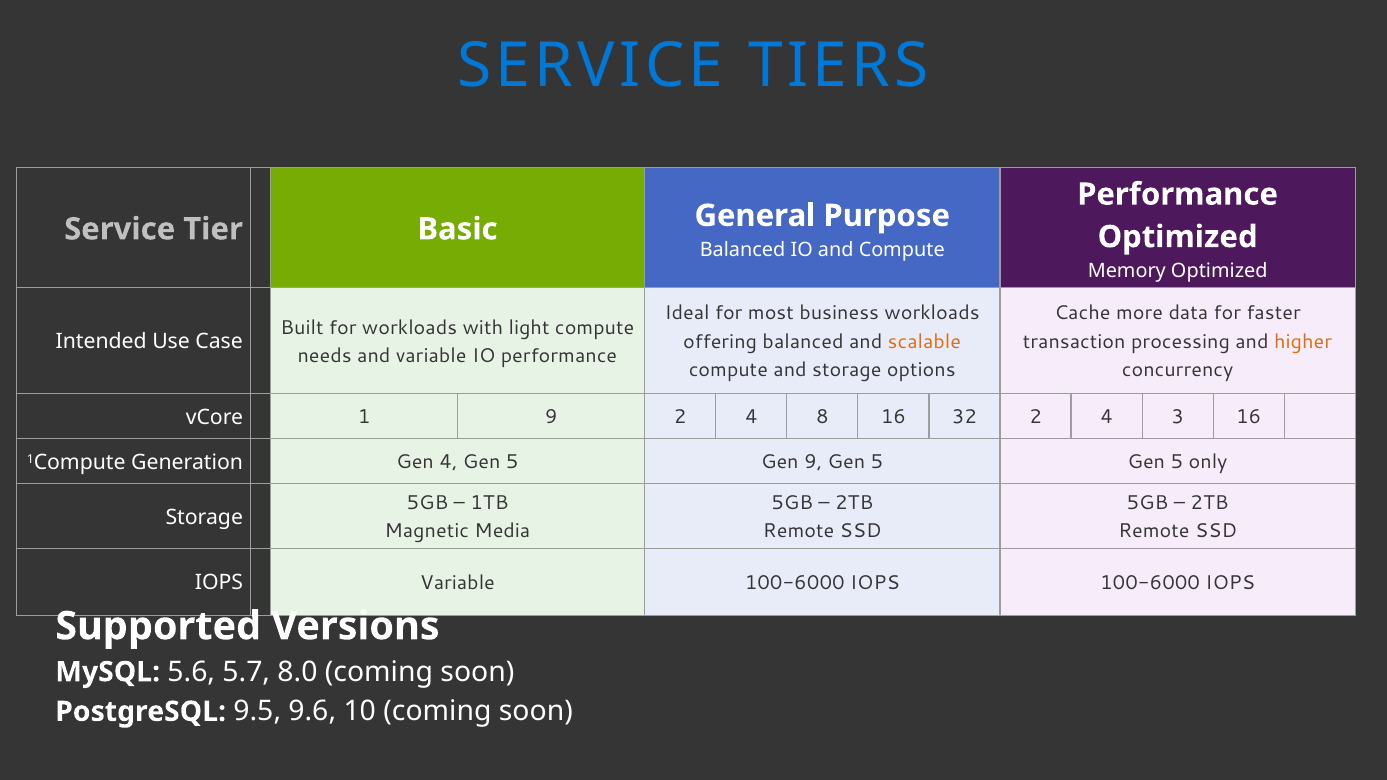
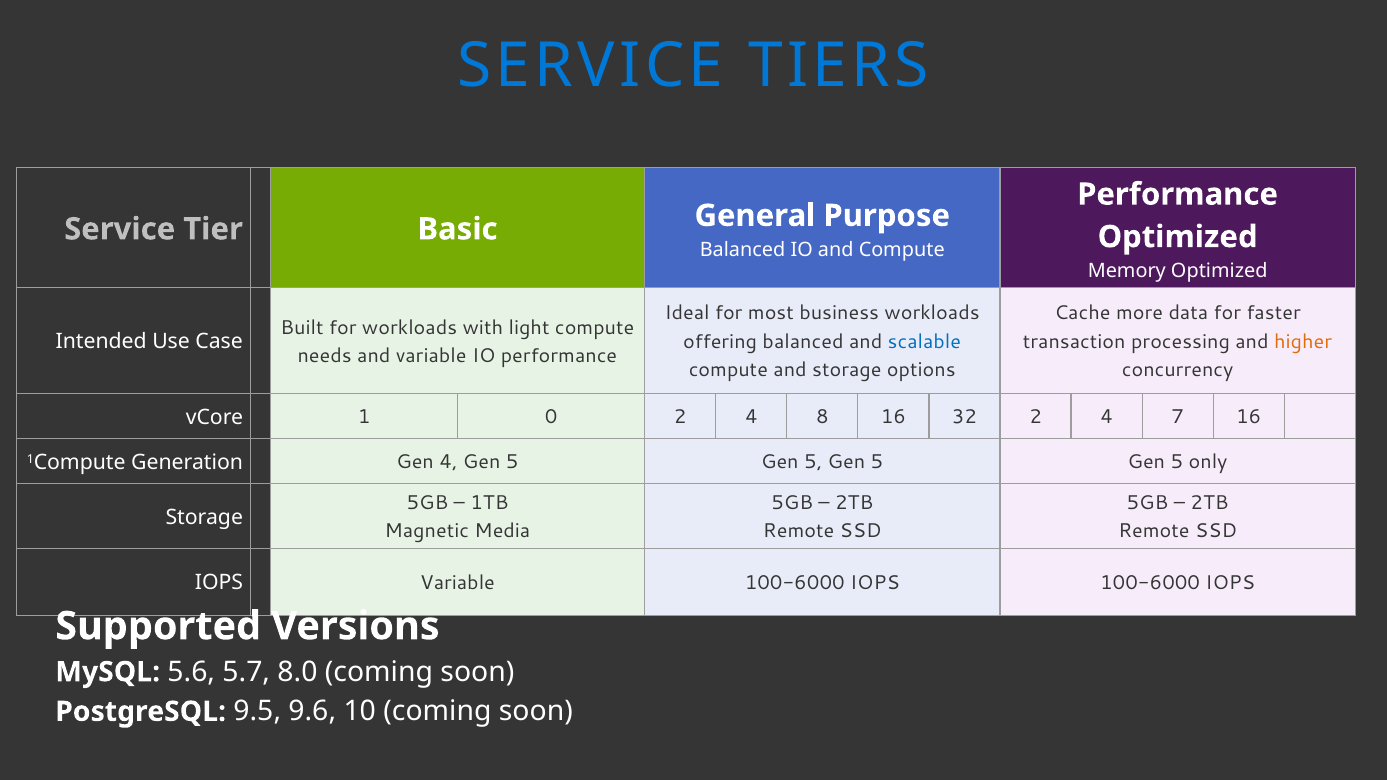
scalable colour: orange -> blue (924, 342)
1 9: 9 -> 0 (551, 417)
3: 3 -> 7 (1178, 417)
9: 9 -> 5 (813, 462)
